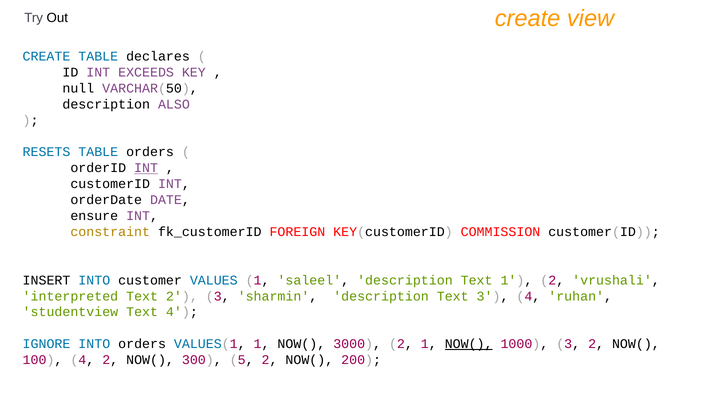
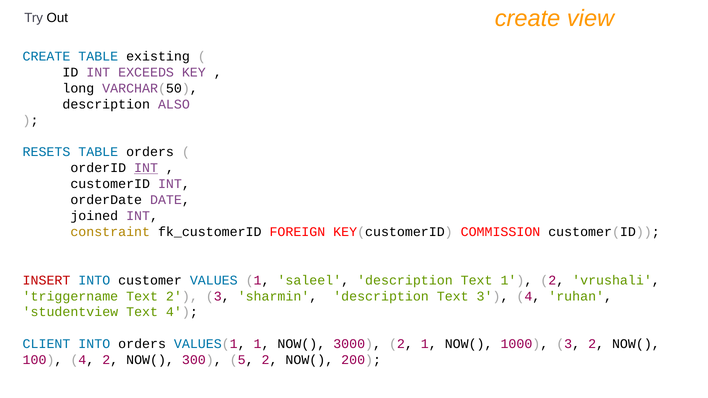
declares: declares -> existing (158, 57)
null: null -> long (78, 88)
ensure: ensure -> joined (94, 216)
INSERT colour: black -> red (47, 280)
interpreted: interpreted -> triggername (70, 296)
IGNORE: IGNORE -> CLIENT (47, 344)
NOW( underline: present -> none (469, 344)
